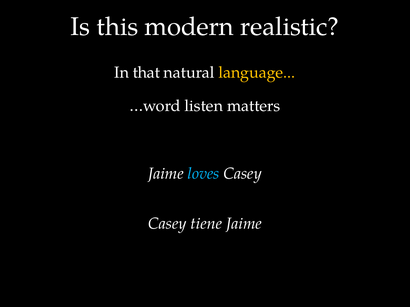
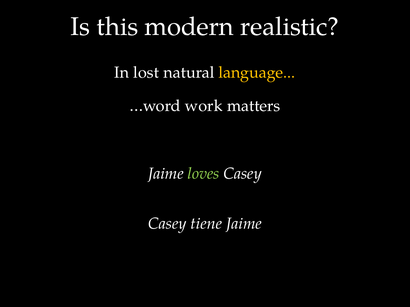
that: that -> lost (146, 73)
listen: listen -> work (204, 106)
loves colour: light blue -> light green (204, 174)
